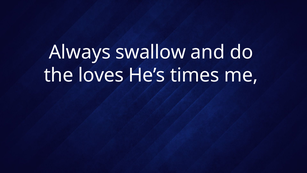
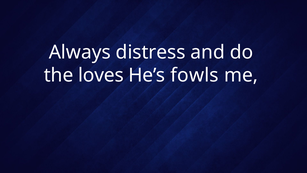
swallow: swallow -> distress (151, 52)
times: times -> fowls (195, 75)
